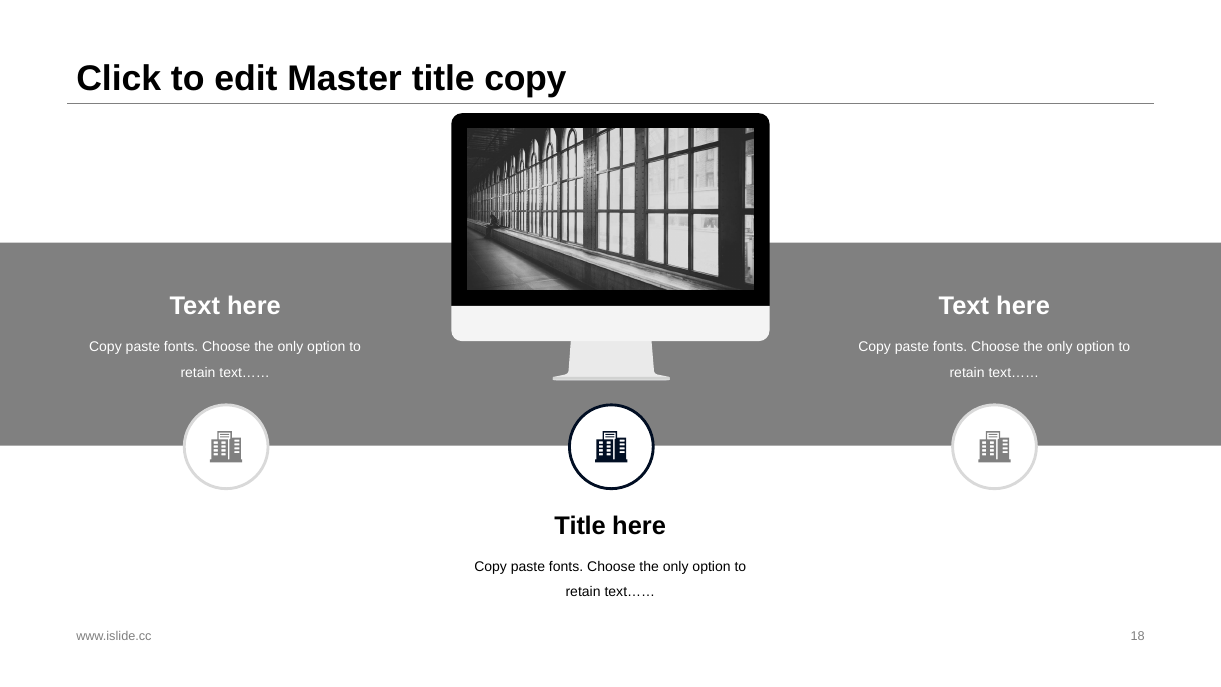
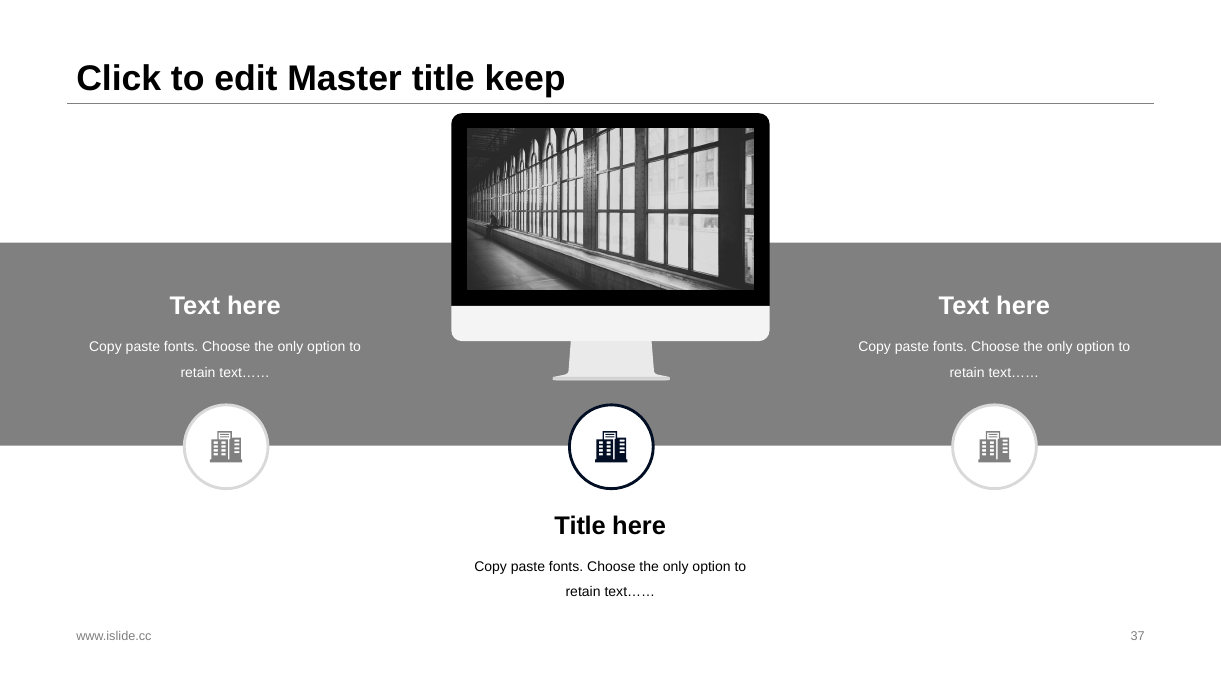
title copy: copy -> keep (525, 79)
18: 18 -> 37 (1138, 636)
